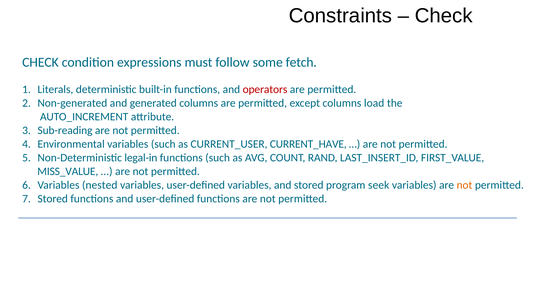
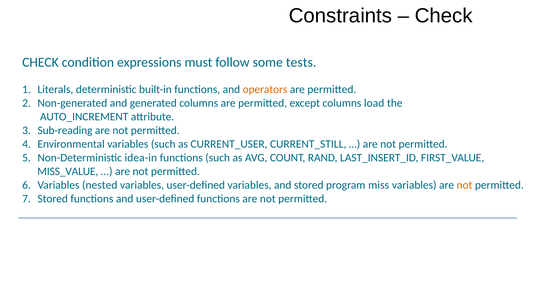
fetch: fetch -> tests (301, 62)
operators colour: red -> orange (265, 89)
CURRENT_HAVE: CURRENT_HAVE -> CURRENT_STILL (308, 144)
legal-in: legal-in -> idea-in (141, 158)
seek: seek -> miss (379, 185)
